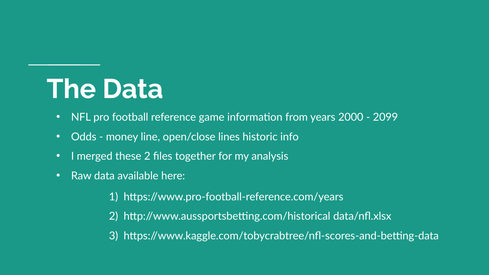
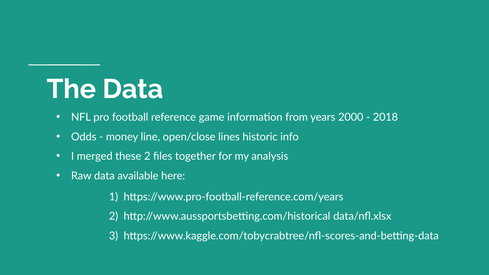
2099: 2099 -> 2018 (385, 117)
